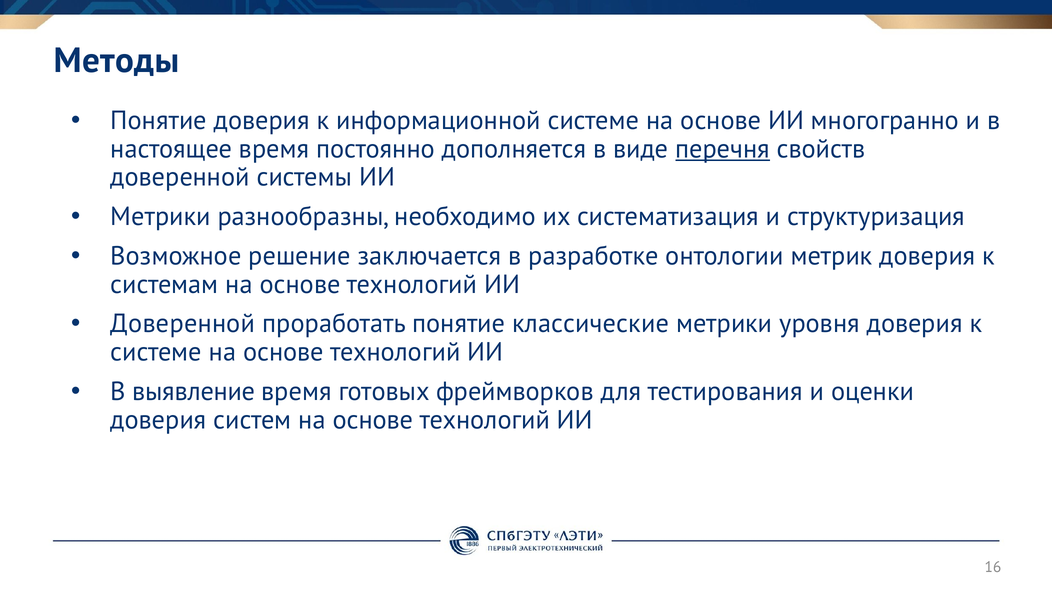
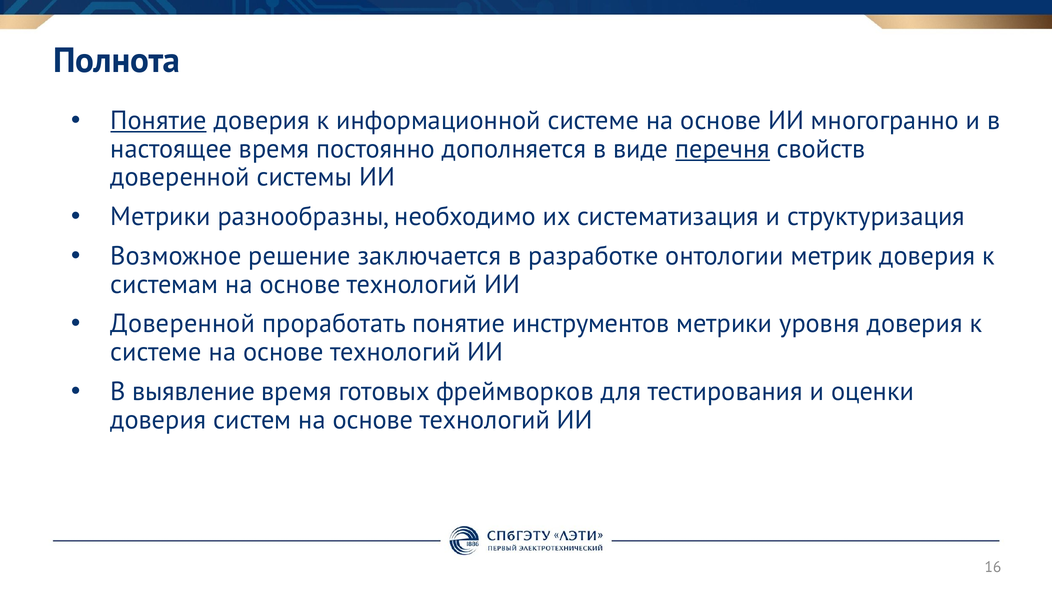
Методы: Методы -> Полнота (117, 61)
Понятие underline: none -> present (159, 120)
классические: классические -> инструментов (591, 324)
